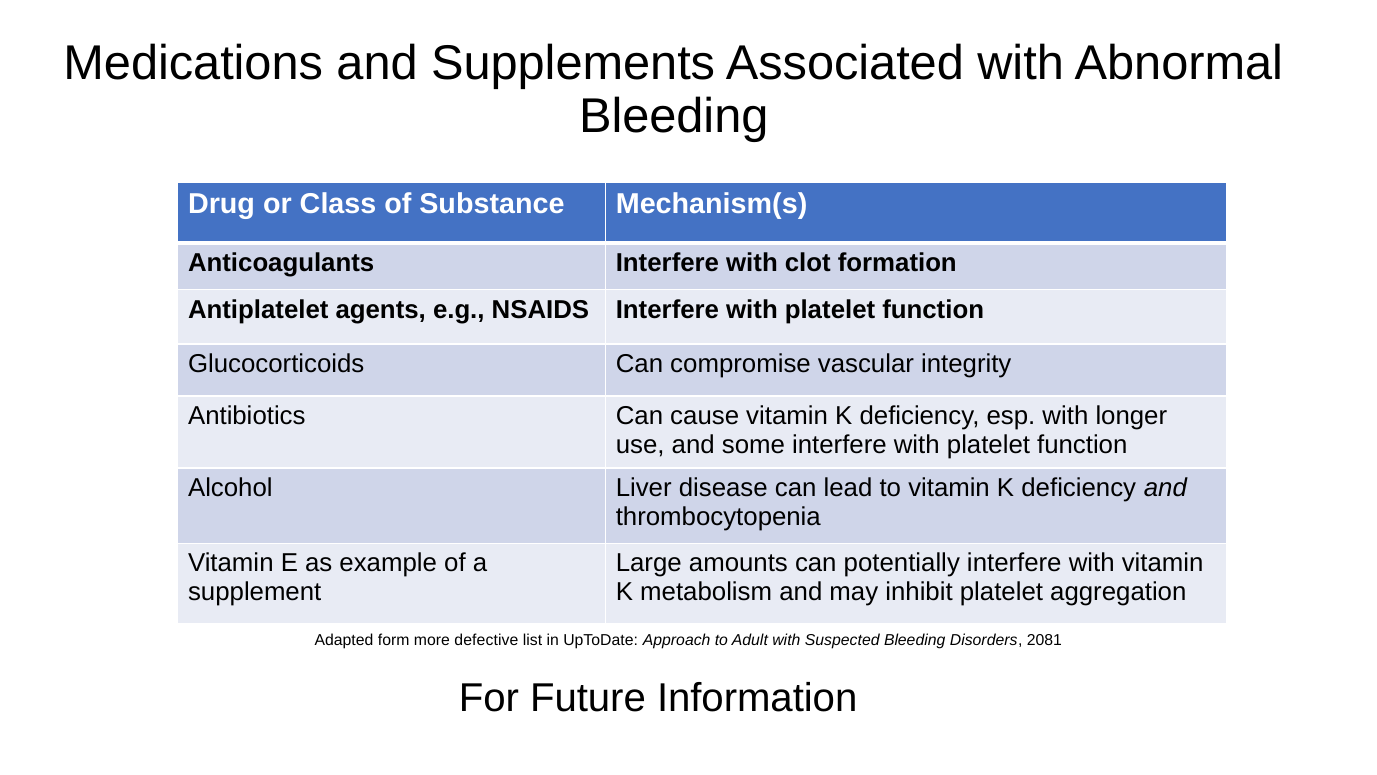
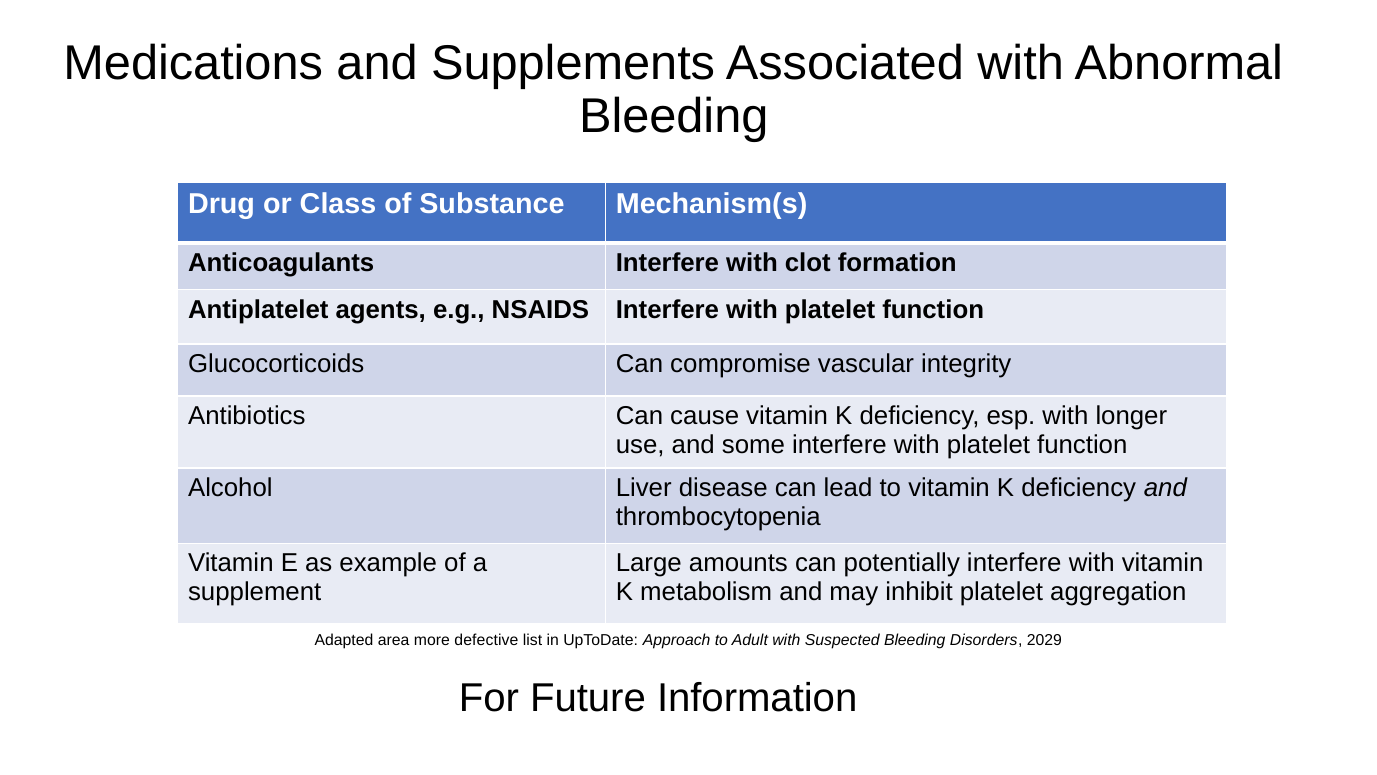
form: form -> area (394, 640)
2081: 2081 -> 2029 (1044, 640)
